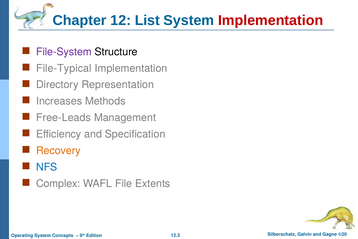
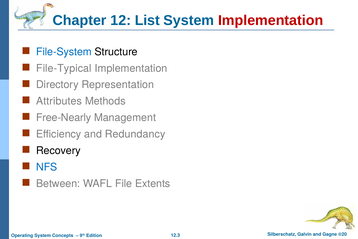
File-System colour: purple -> blue (64, 52)
Increases: Increases -> Attributes (59, 101)
Free-Leads: Free-Leads -> Free-Nearly (64, 118)
Specification: Specification -> Redundancy (135, 134)
Recovery colour: orange -> black (58, 150)
Complex: Complex -> Between (58, 183)
